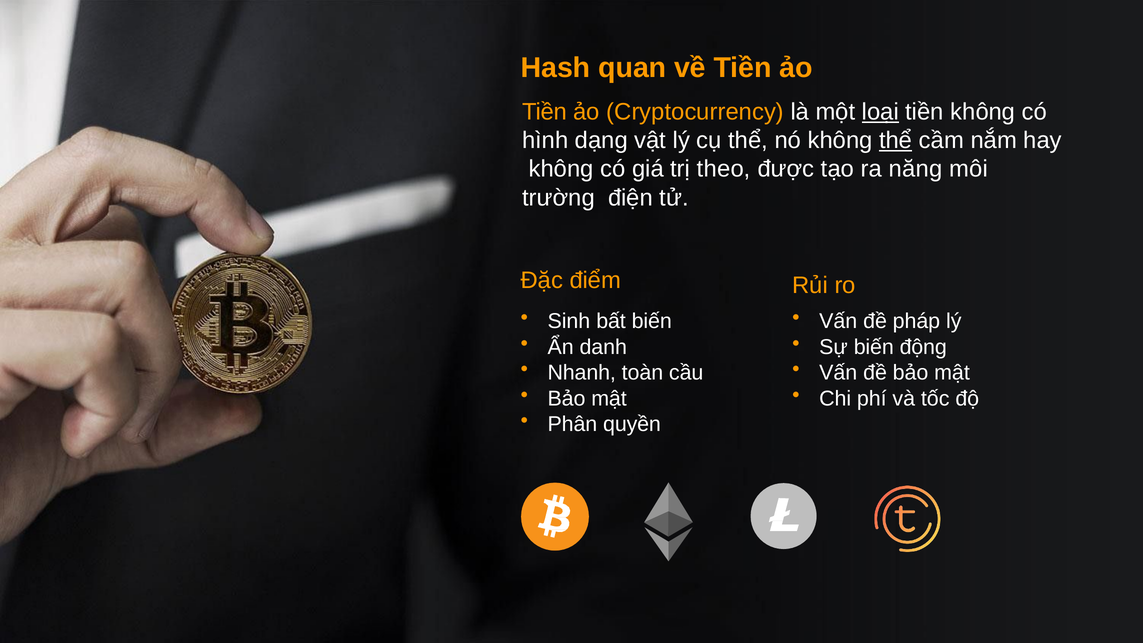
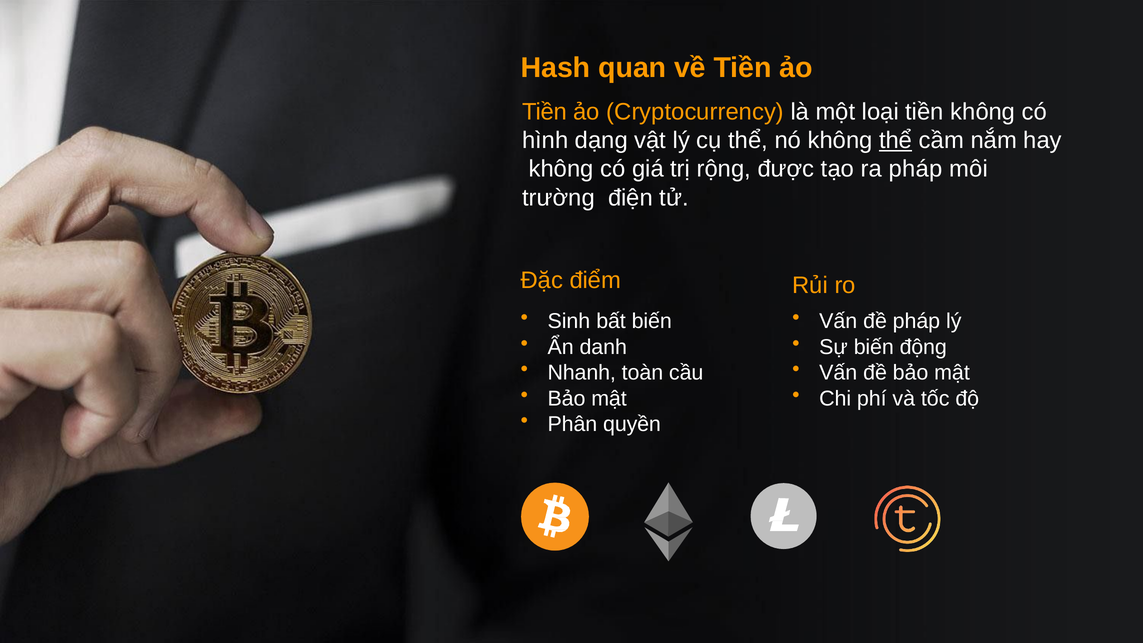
loại underline: present -> none (880, 112)
theo: theo -> rộng (724, 169)
ra năng: năng -> pháp (916, 169)
